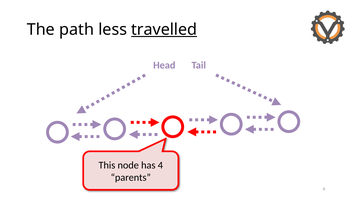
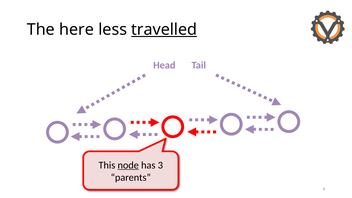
path: path -> here (77, 30)
node underline: none -> present (128, 165)
4: 4 -> 3 (160, 165)
